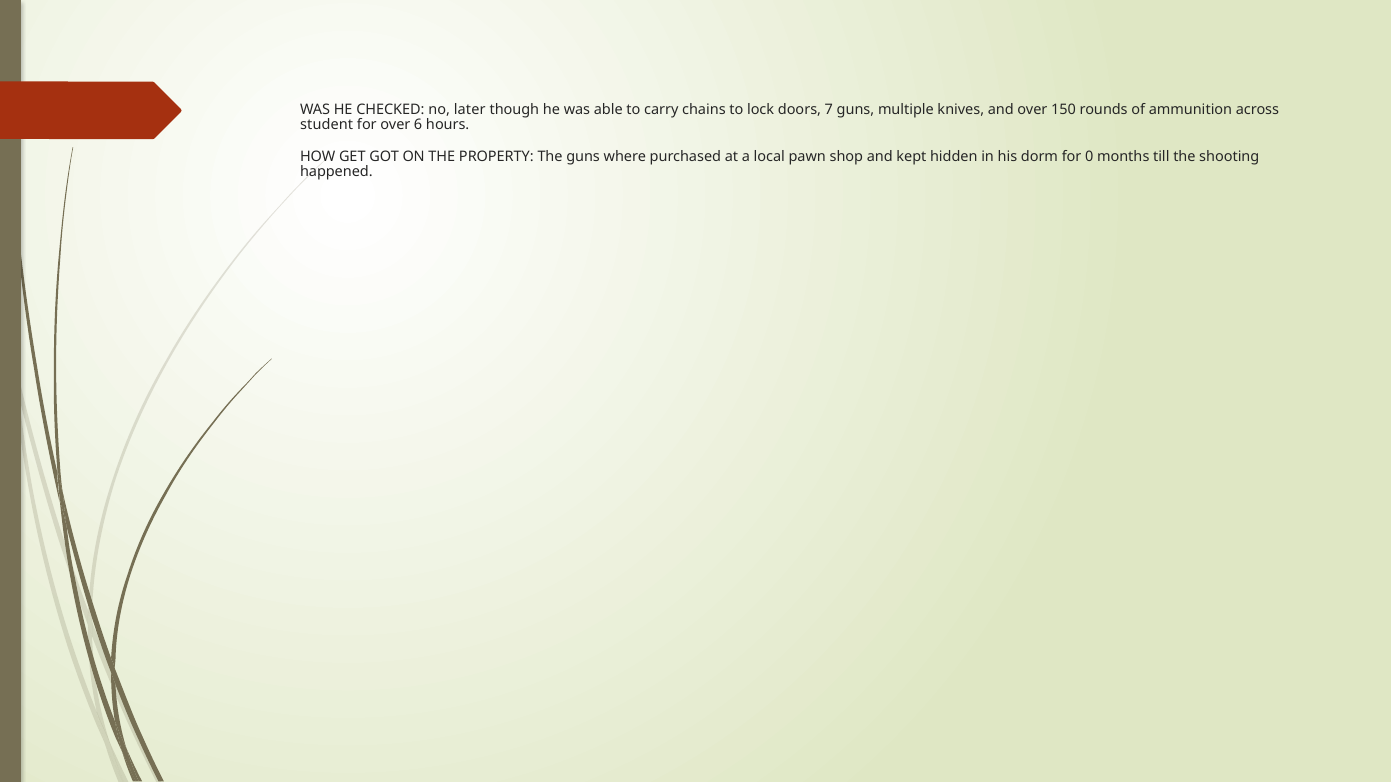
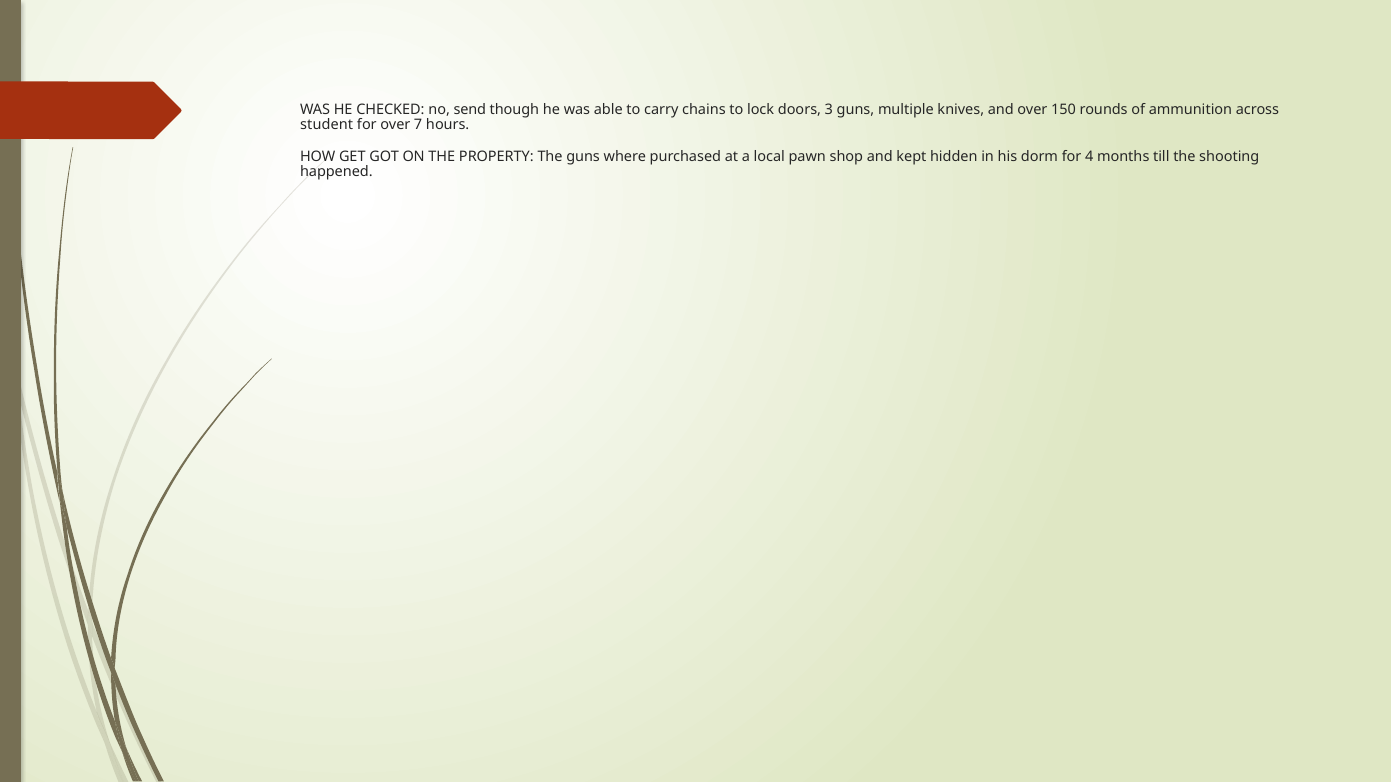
later: later -> send (470, 109)
7: 7 -> 3 (829, 109)
6: 6 -> 7 (418, 125)
0: 0 -> 4 (1089, 157)
